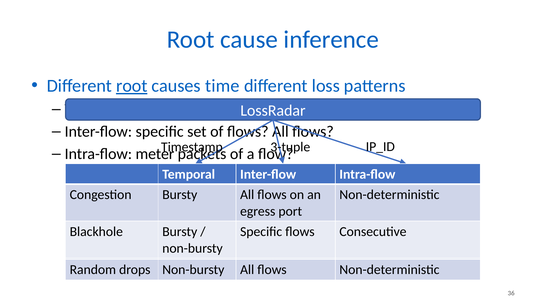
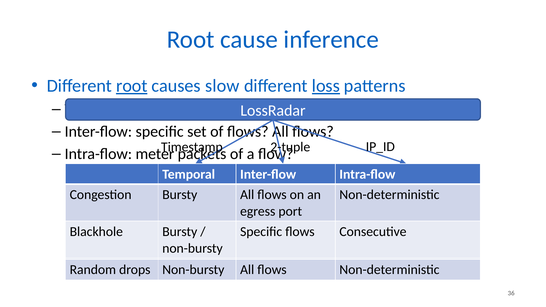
causes time: time -> slow (222, 86)
loss underline: none -> present (326, 86)
3-tuple: 3-tuple -> 2-tuple (290, 147)
